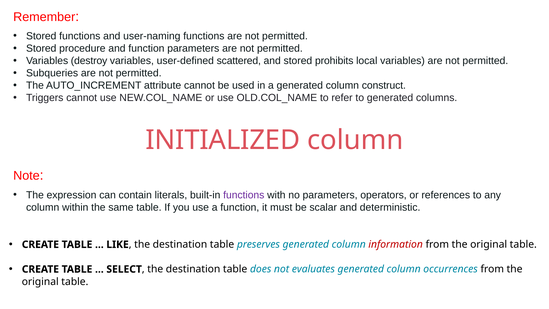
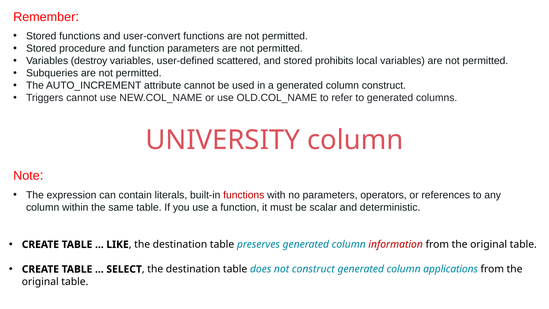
user-naming: user-naming -> user-convert (152, 36)
INITIALIZED: INITIALIZED -> UNIVERSITY (223, 140)
functions colour: purple -> red (244, 195)
not evaluates: evaluates -> construct (313, 269)
occurrences: occurrences -> applications (451, 269)
